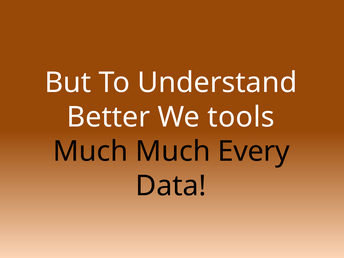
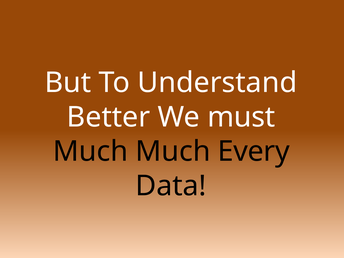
tools: tools -> must (241, 117)
